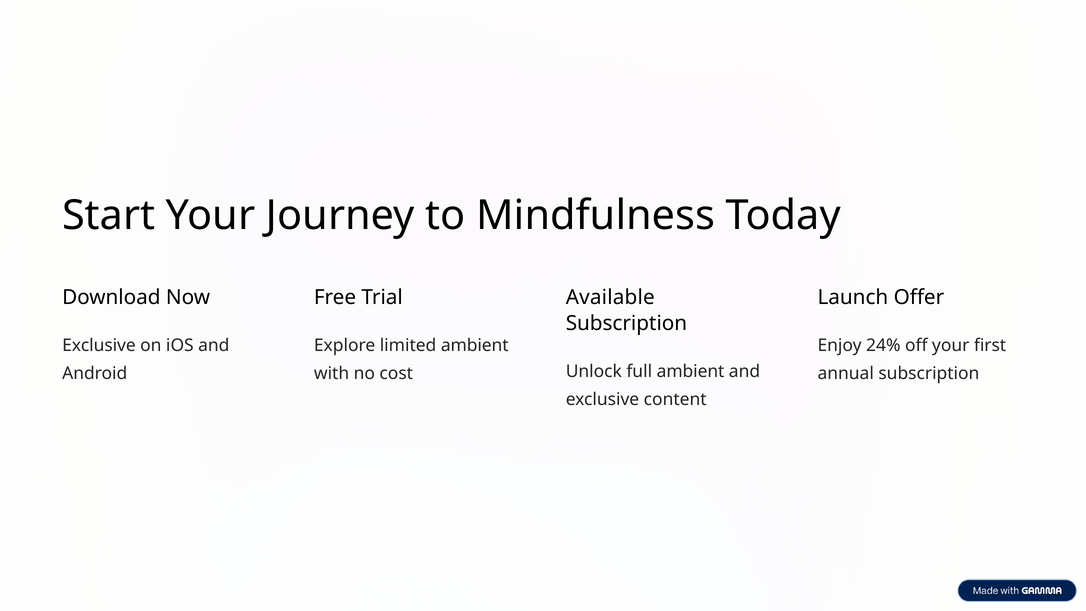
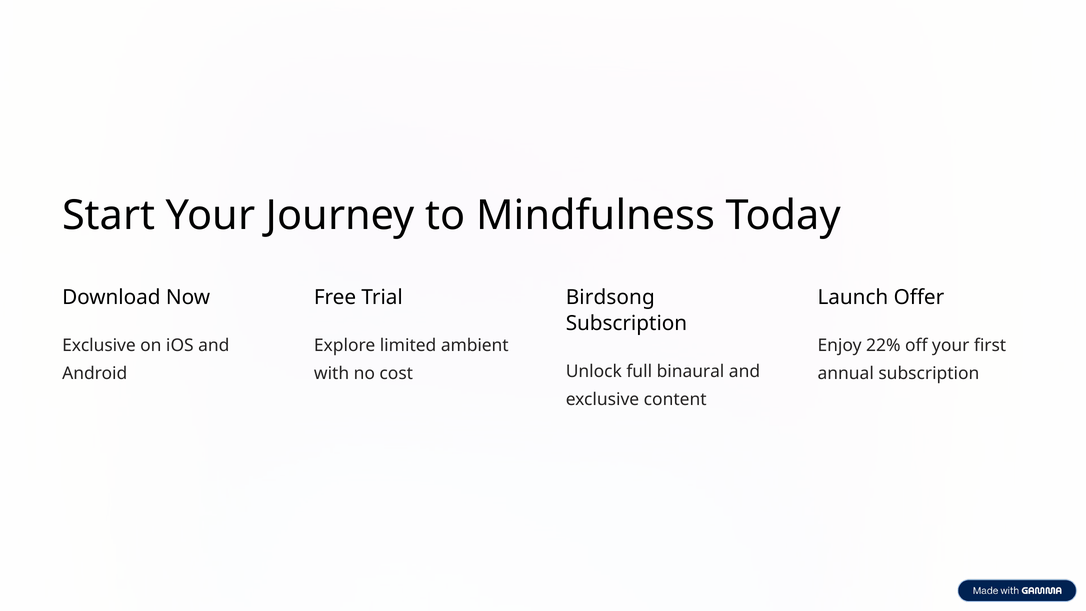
Available: Available -> Birdsong (610, 297)
24%: 24% -> 22% (883, 345)
full ambient: ambient -> binaural (691, 371)
